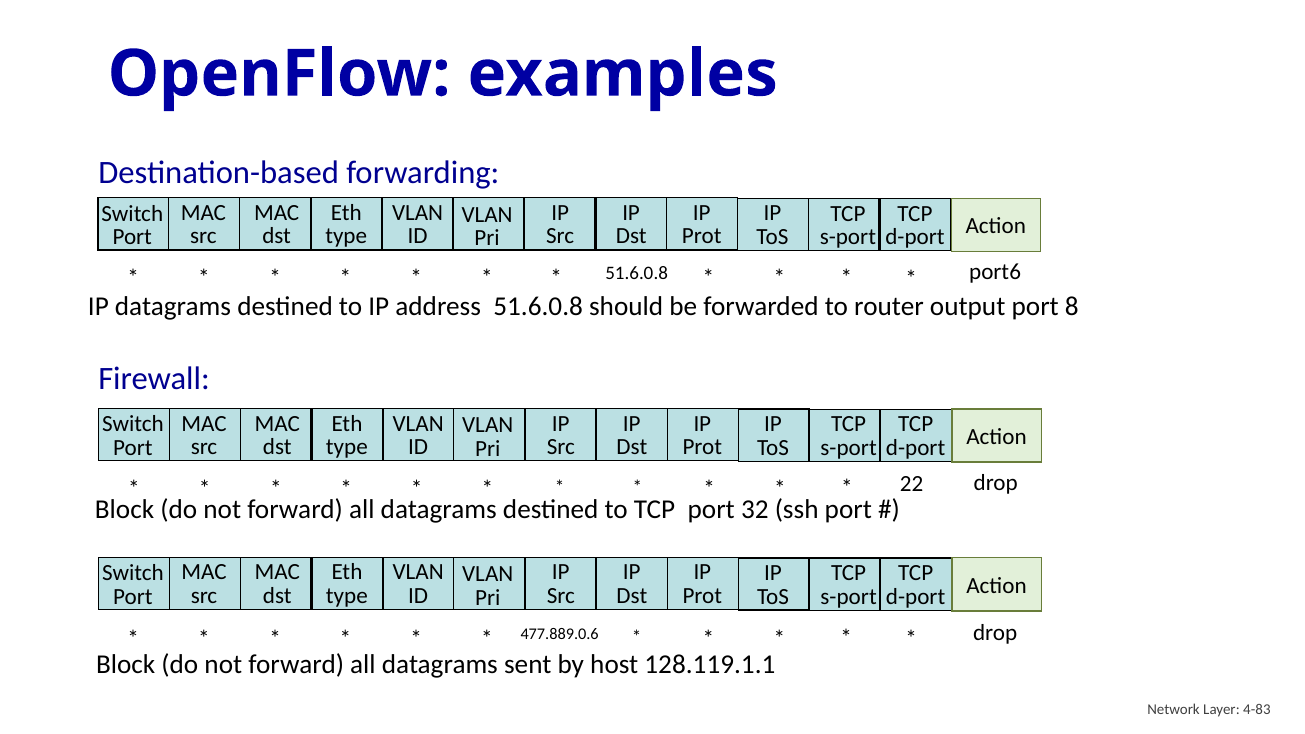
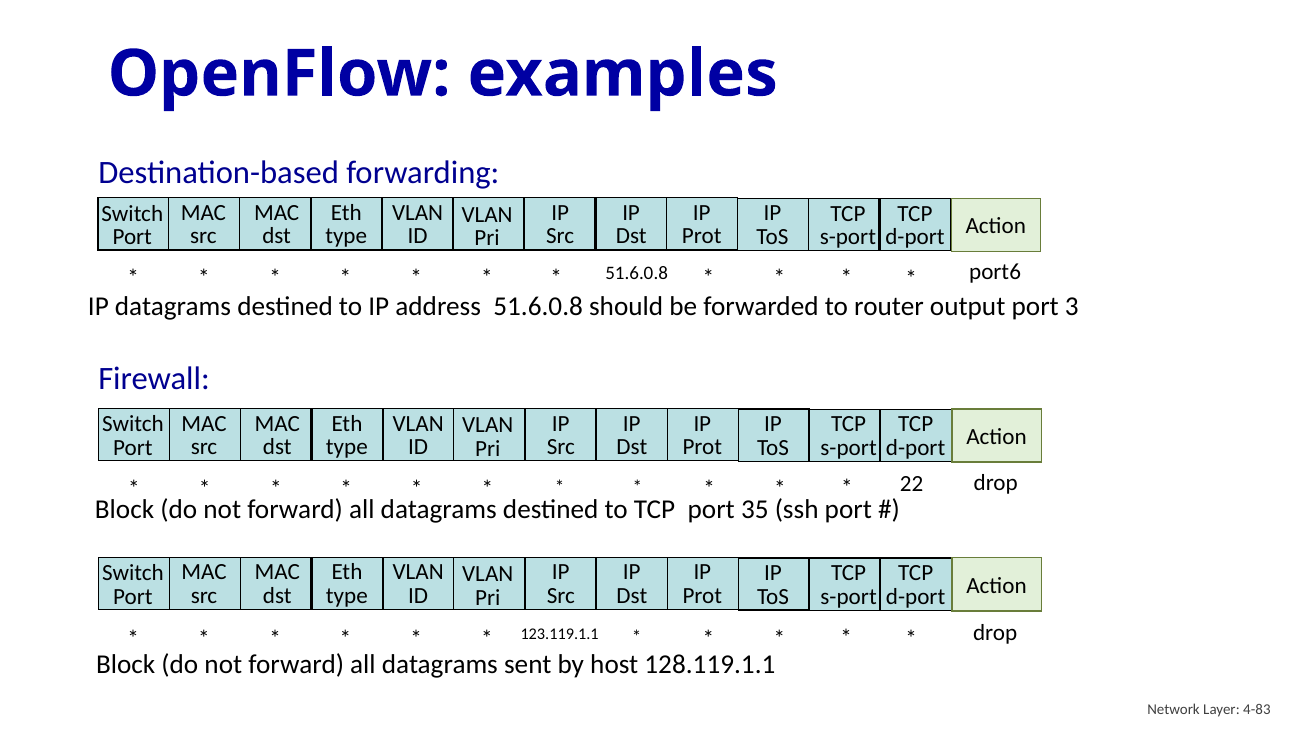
8: 8 -> 3 (1072, 306)
32: 32 -> 35 (755, 510)
477.889.0.6: 477.889.0.6 -> 123.119.1.1 (560, 634)
